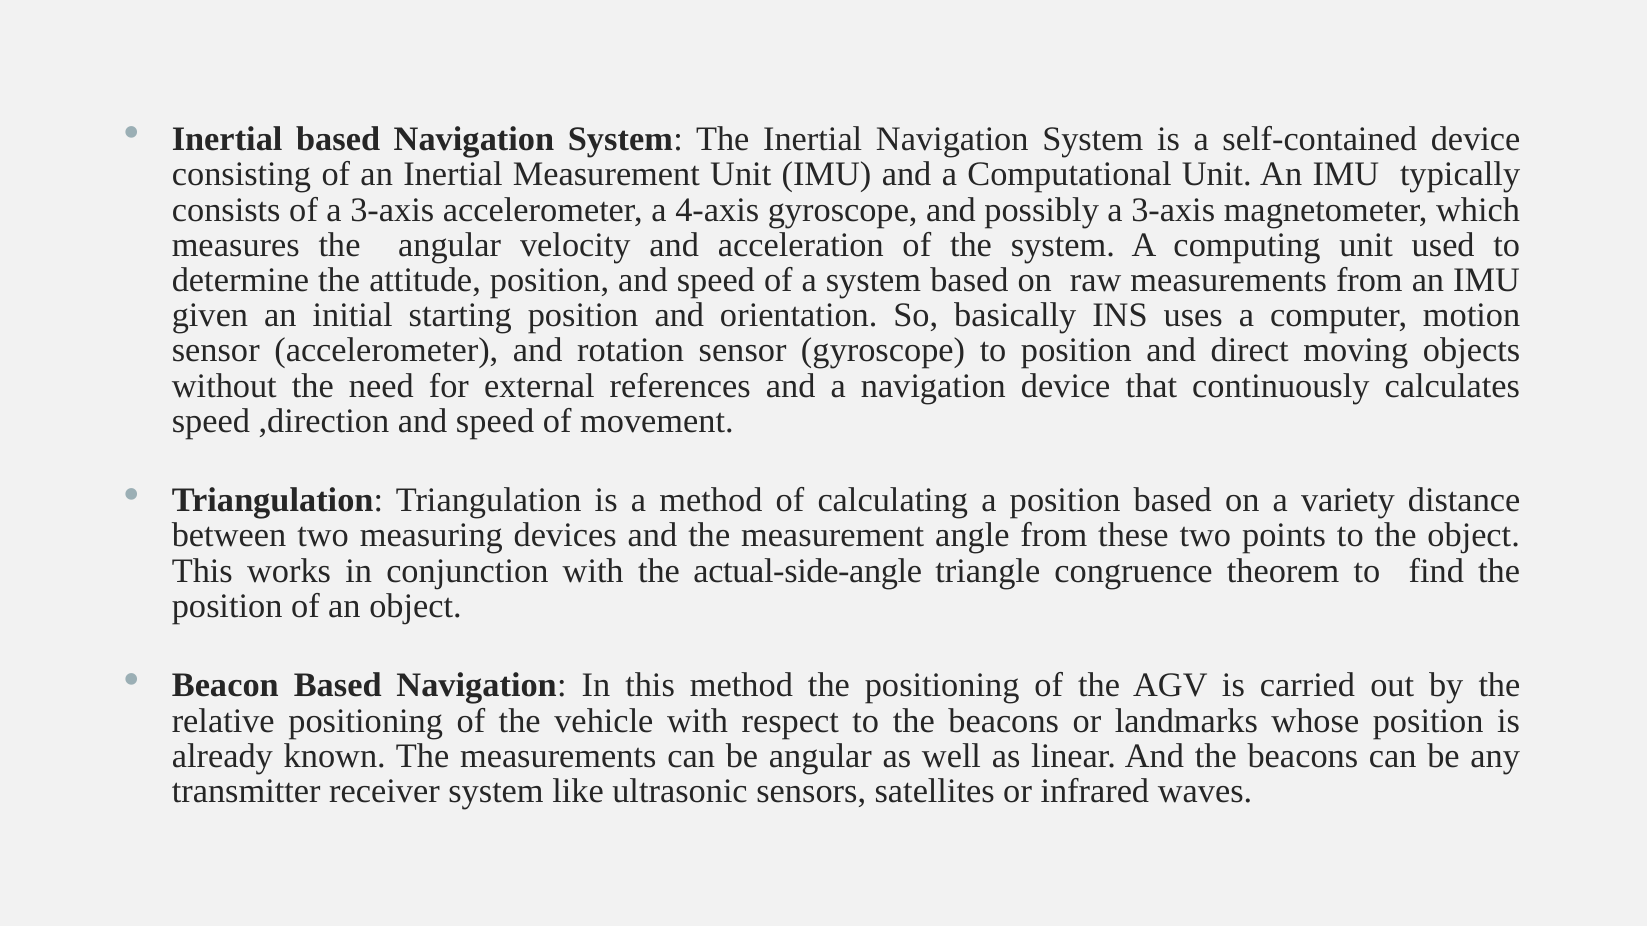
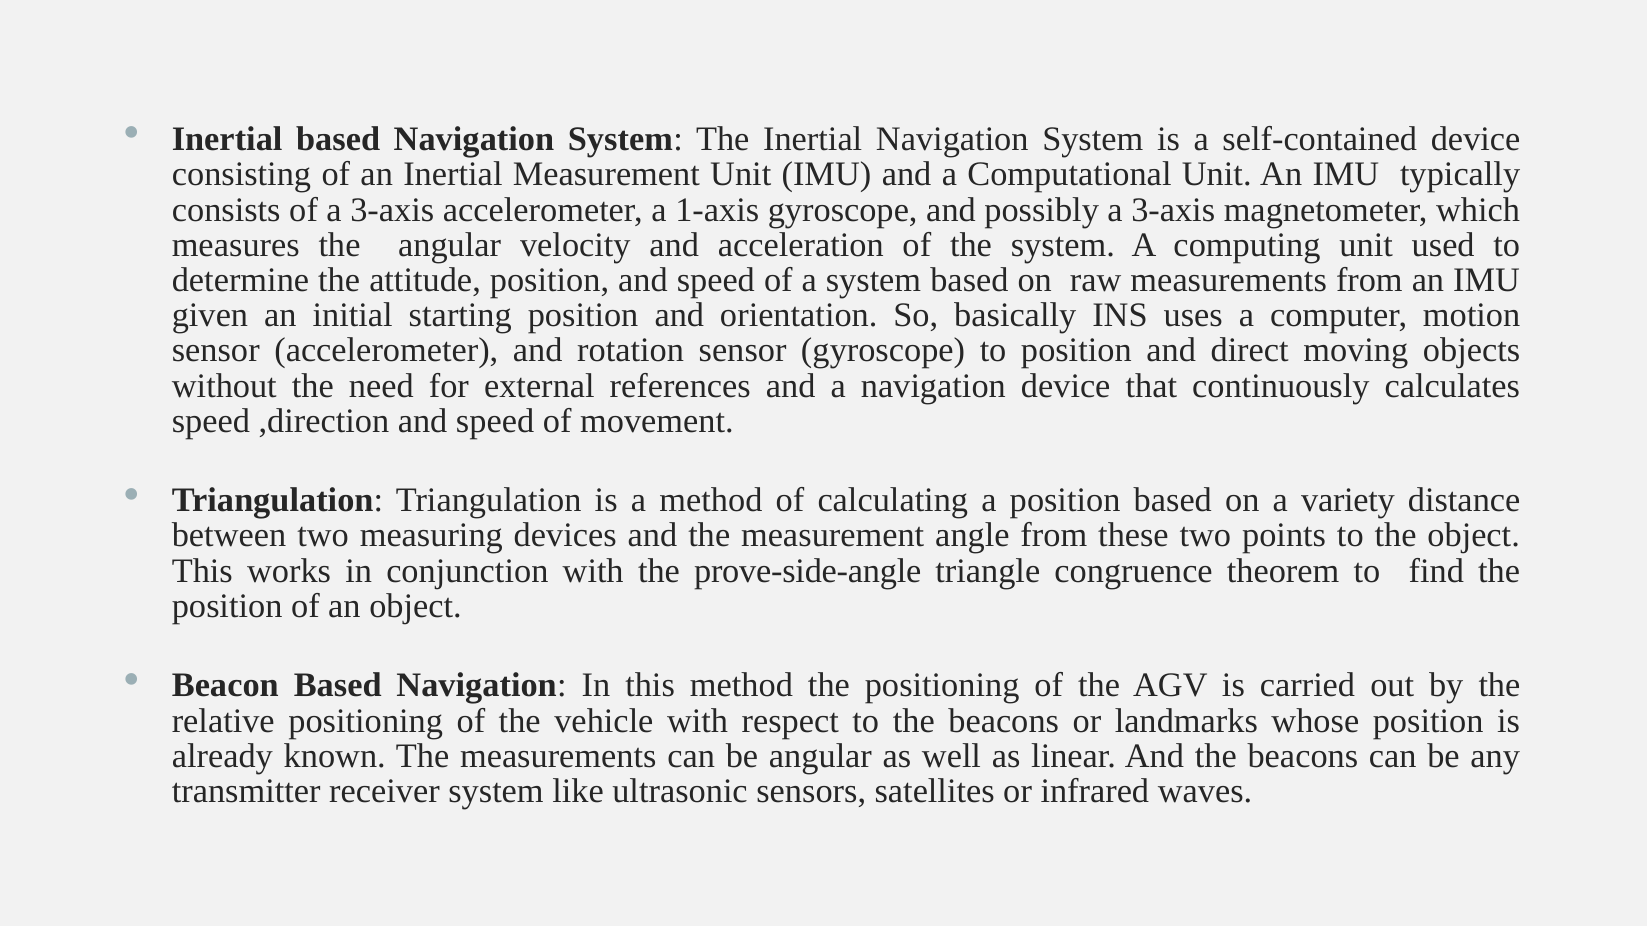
4-axis: 4-axis -> 1-axis (717, 210)
actual-side-angle: actual-side-angle -> prove-side-angle (808, 571)
